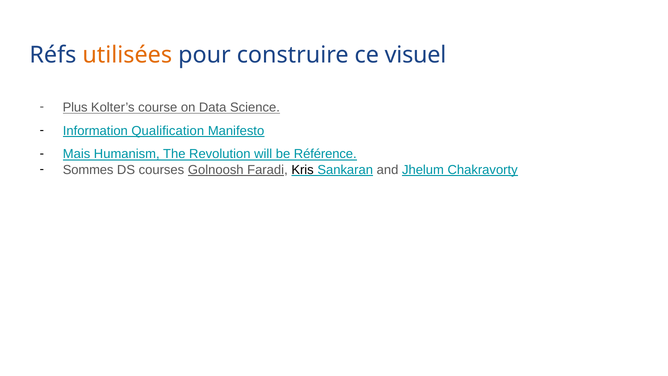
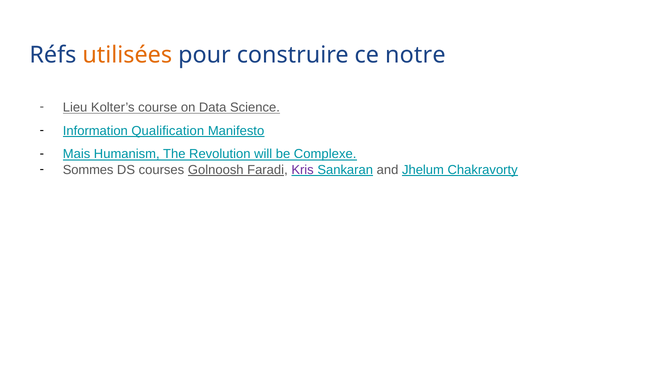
visuel: visuel -> notre (415, 55)
Plus: Plus -> Lieu (75, 107)
Référence: Référence -> Complexe (325, 154)
Kris colour: black -> purple (303, 170)
